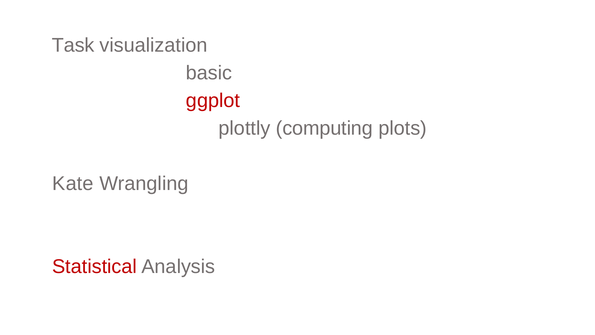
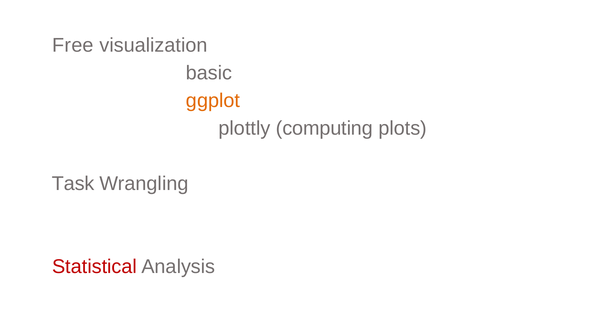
Task: Task -> Free (73, 45)
ggplot colour: red -> orange (213, 101)
Kate: Kate -> Task (73, 183)
